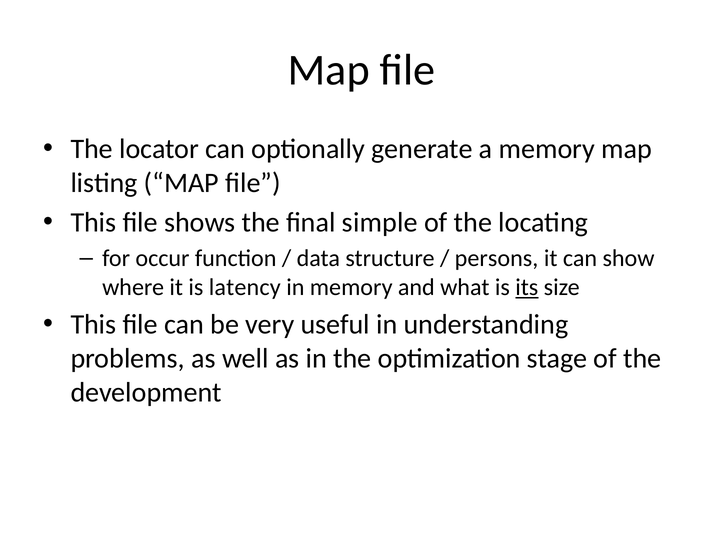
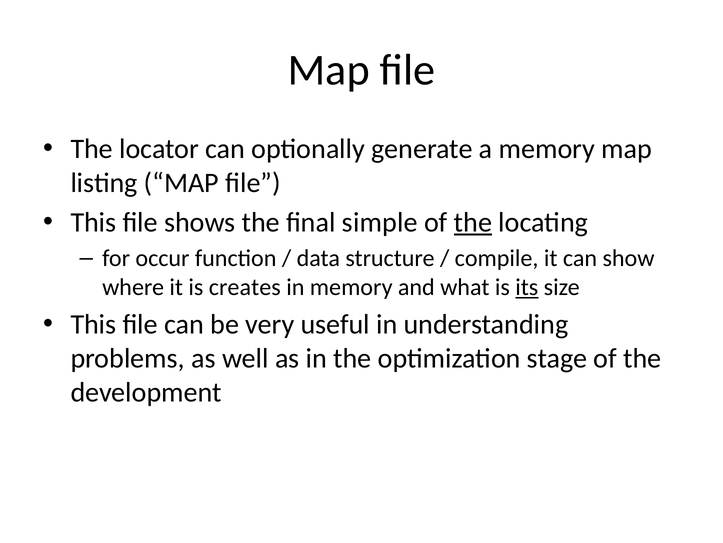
the underline: none -> present (473, 222)
persons: persons -> compile (497, 258)
latency: latency -> creates (245, 287)
